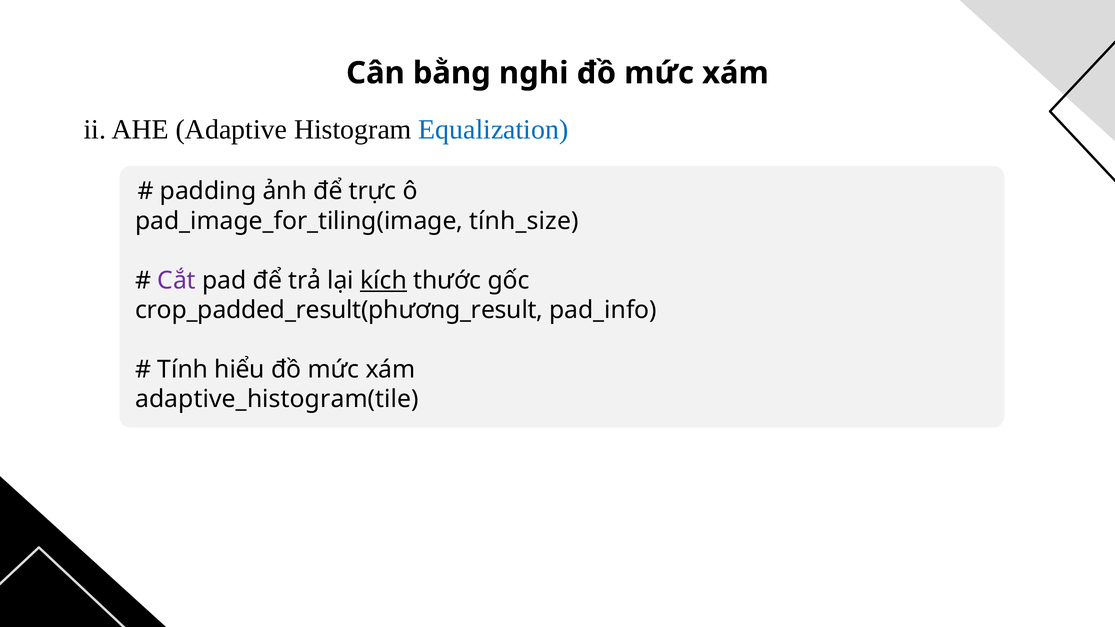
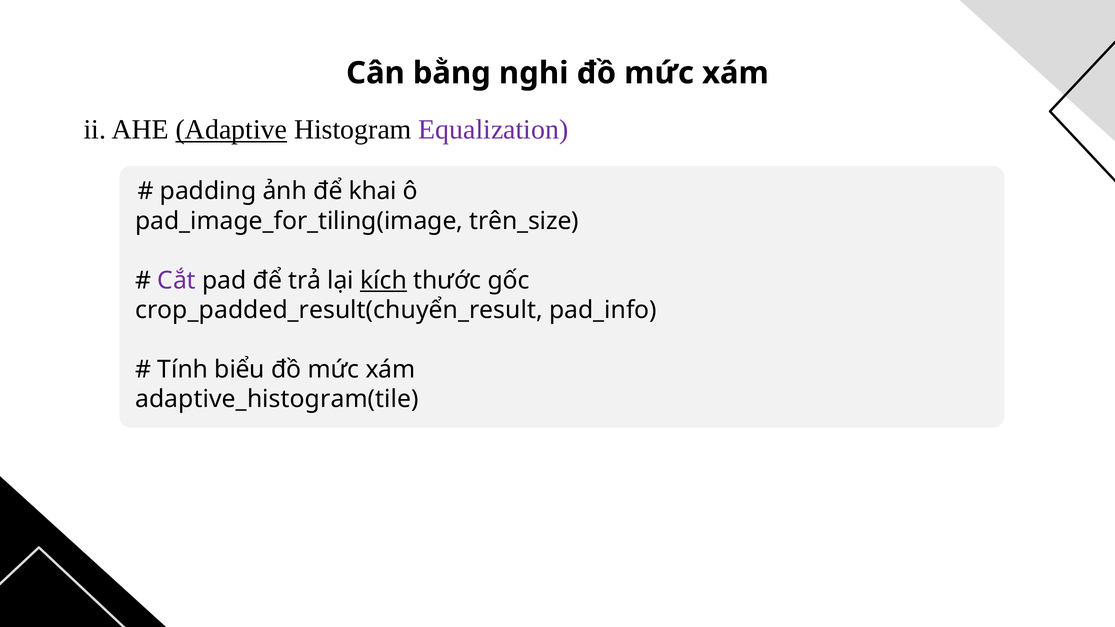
Adaptive underline: none -> present (231, 130)
Equalization colour: blue -> purple (493, 130)
trực: trực -> khai (373, 191)
tính_size: tính_size -> trên_size (524, 221)
crop_padded_result(phương_result: crop_padded_result(phương_result -> crop_padded_result(chuyển_result (339, 310)
hiểu: hiểu -> biểu (240, 370)
